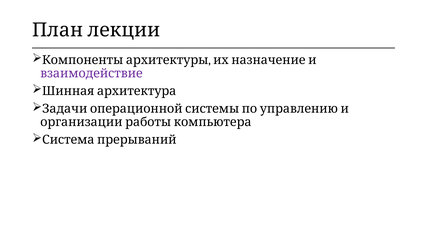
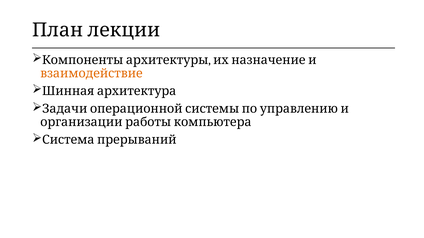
взаимодействие colour: purple -> orange (91, 73)
